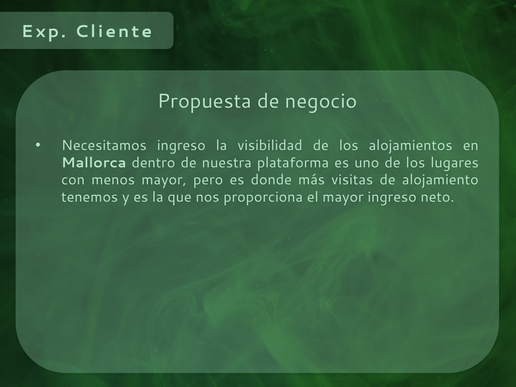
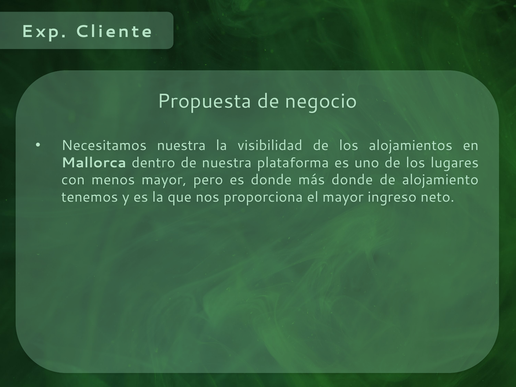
Necesitamos ingreso: ingreso -> nuestra (181, 145)
más visitas: visitas -> donde (352, 180)
